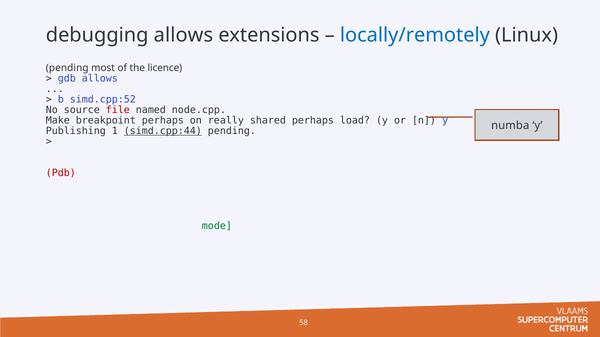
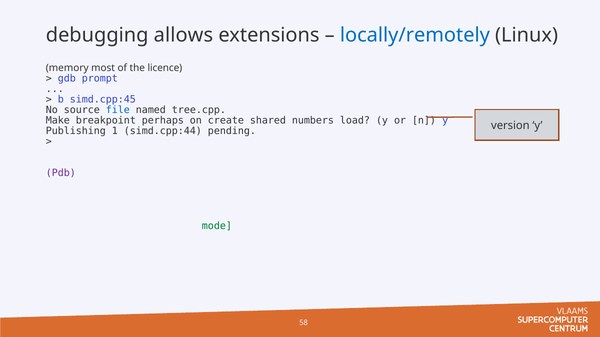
pending: pending -> memory (67, 68)
gdb allows: allows -> prompt (100, 78)
simd.cpp:52: simd.cpp:52 -> simd.cpp:45 (103, 100)
file colour: red -> blue (118, 110)
node.cpp: node.cpp -> tree.cpp (199, 110)
really: really -> create (226, 121)
shared perhaps: perhaps -> numbers (313, 121)
numba: numba -> version (510, 126)
simd.cpp:44 underline: present -> none (163, 131)
Pdb colour: red -> purple (61, 173)
